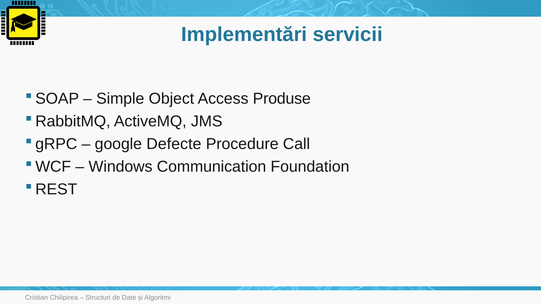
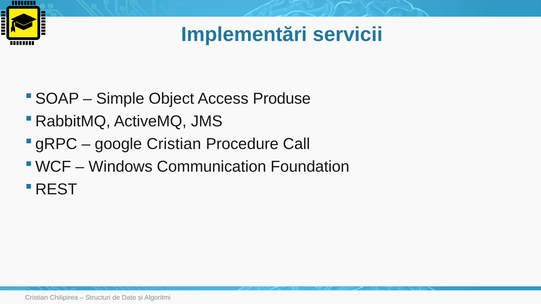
google Defecte: Defecte -> Cristian (174, 144)
